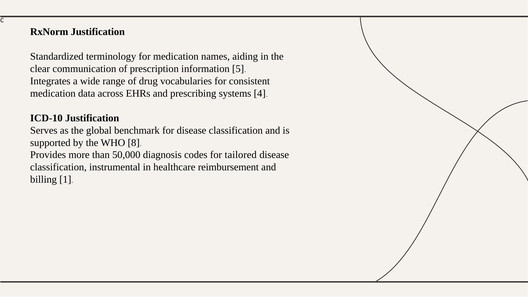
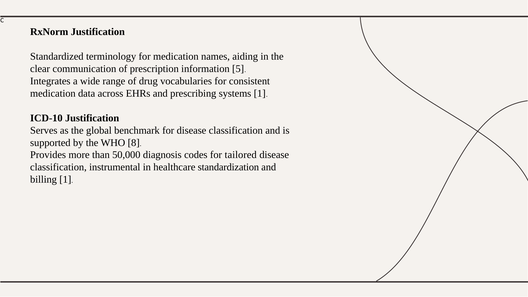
systems 4: 4 -> 1 (260, 93)
reimbursement: reimbursement -> standardization (228, 167)
